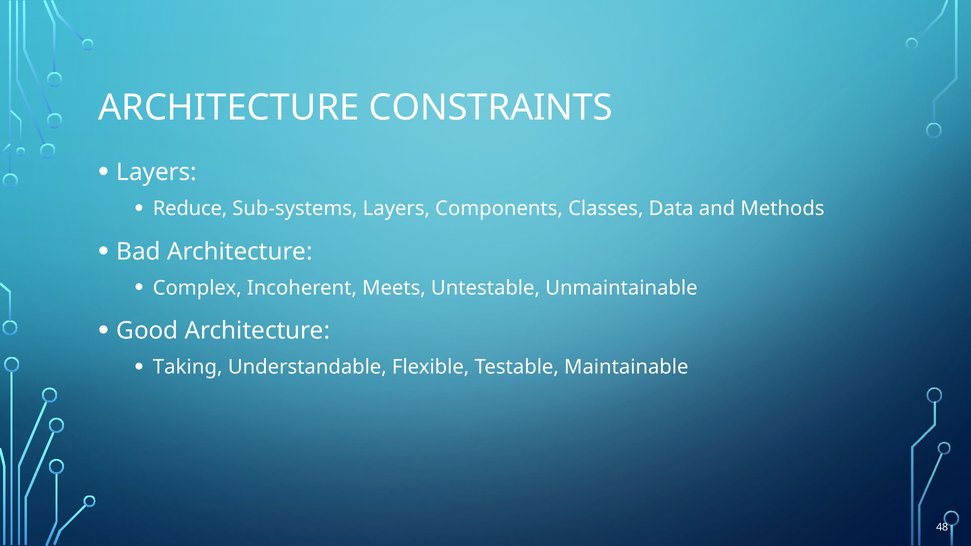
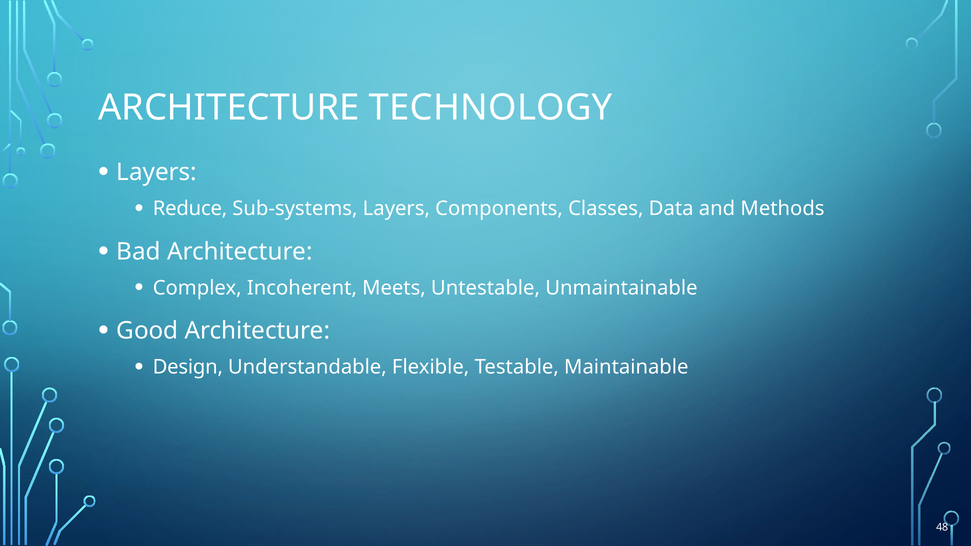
CONSTRAINTS: CONSTRAINTS -> TECHNOLOGY (491, 108)
Taking: Taking -> Design (188, 367)
